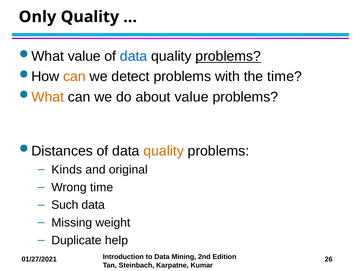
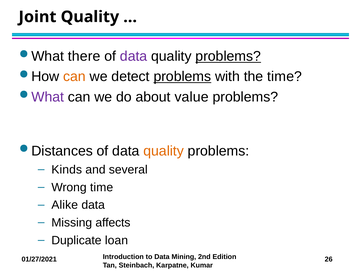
Only: Only -> Joint (38, 17)
What value: value -> there (84, 56)
data colour: blue -> purple (134, 56)
problems underline: none -> present (182, 77)
What colour: orange -> purple (48, 97)
original: original -> several (128, 170)
Such: Such -> Alike (65, 205)
weight: weight -> affects (113, 222)
help: help -> loan (116, 240)
